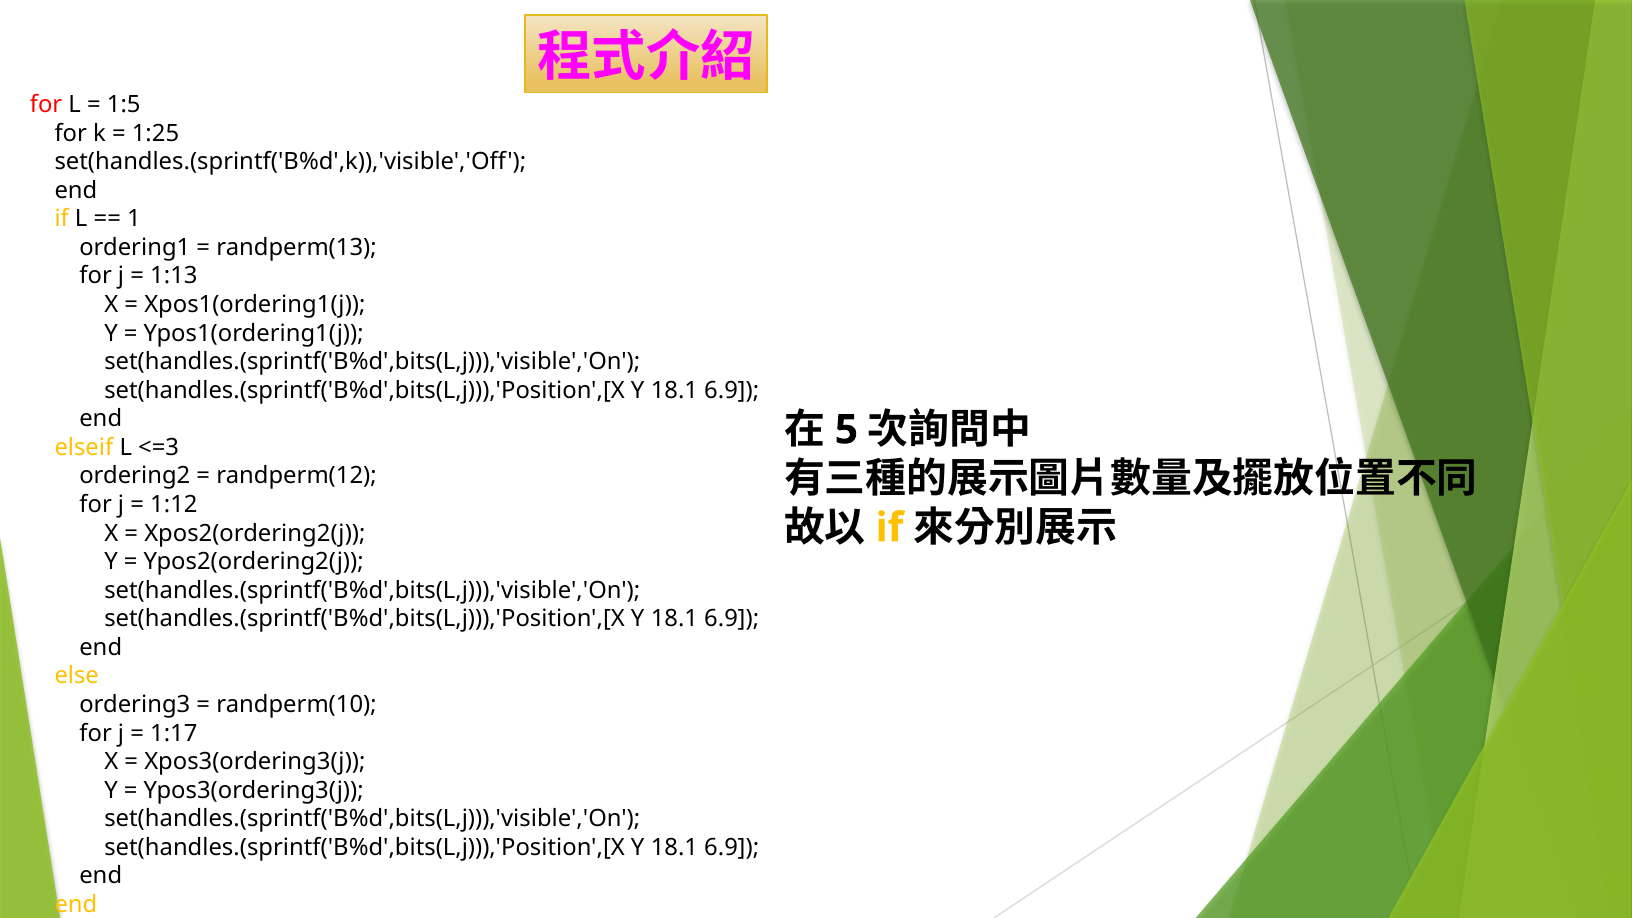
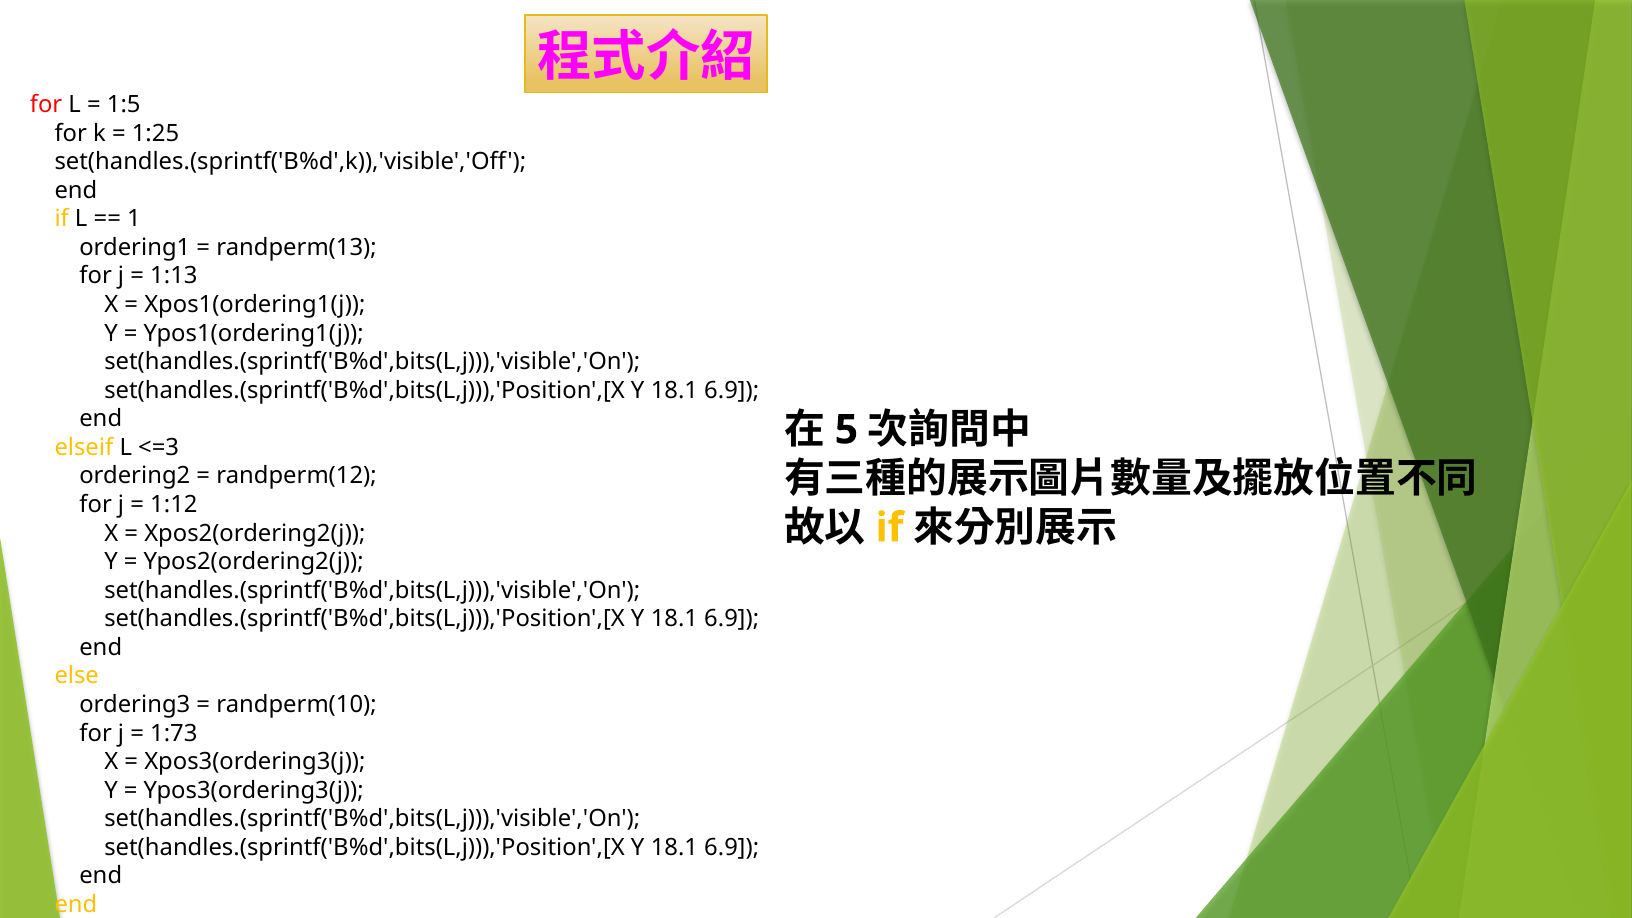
1:17: 1:17 -> 1:73 (174, 733)
